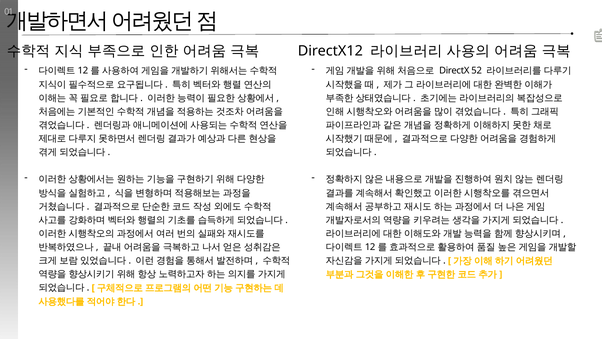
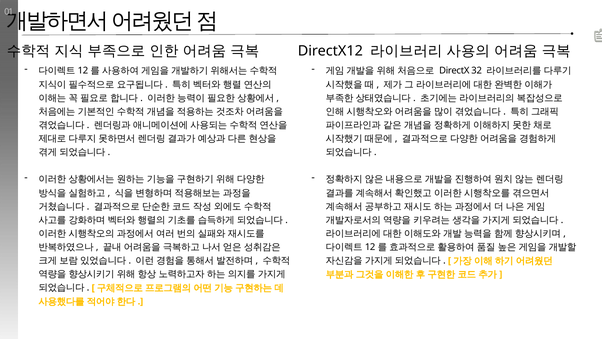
52: 52 -> 32 (477, 71)
